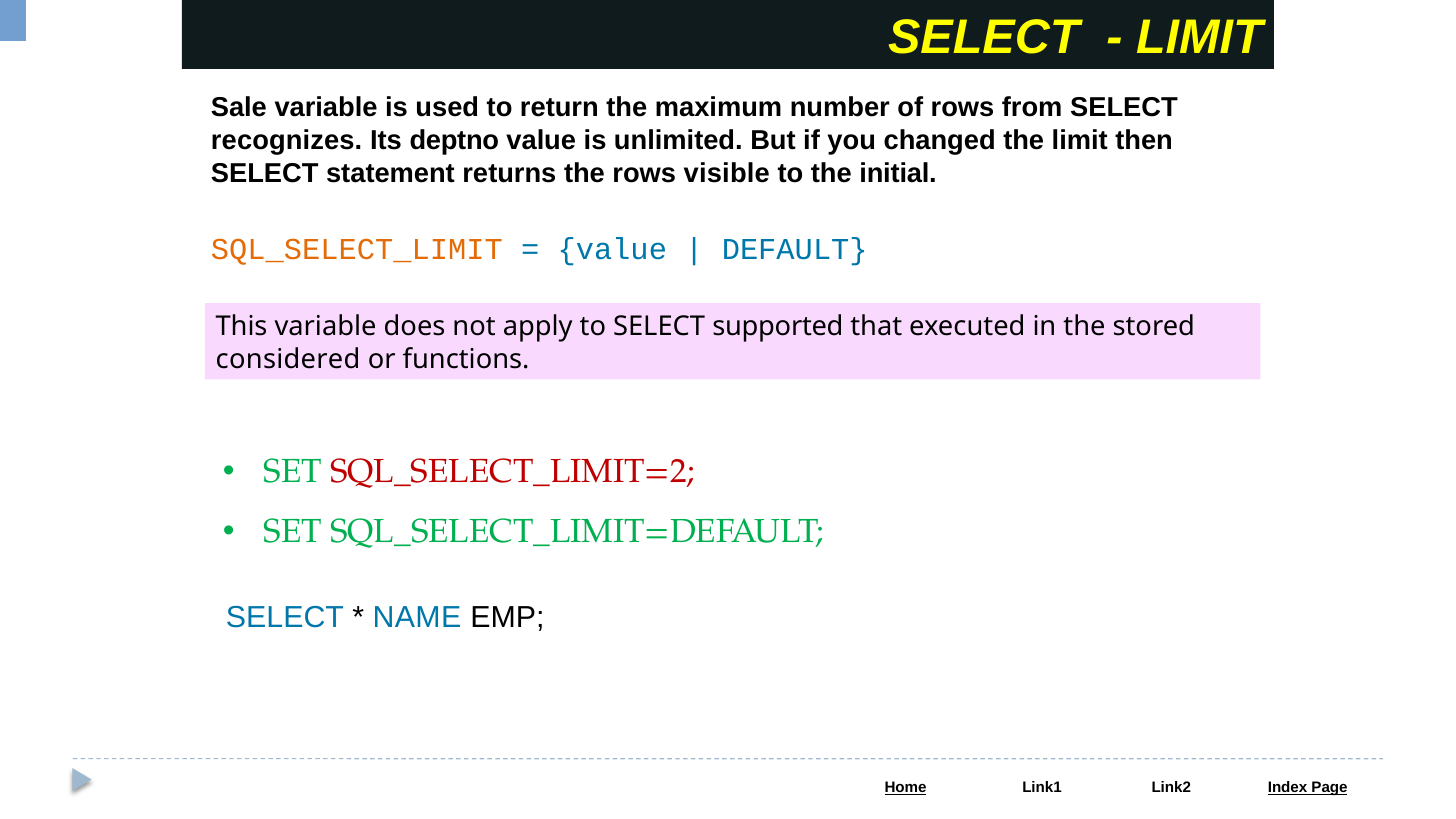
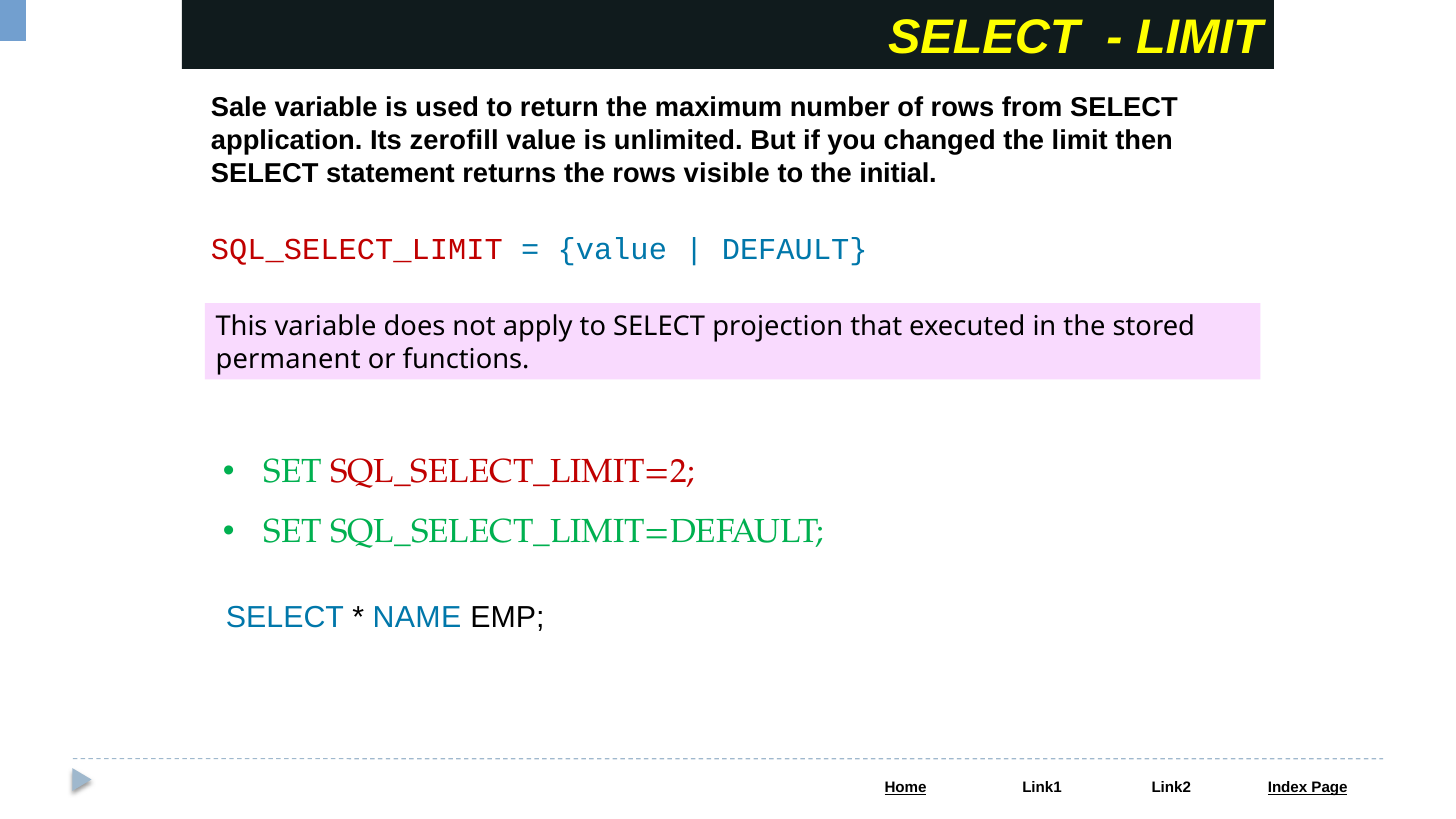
recognizes: recognizes -> application (287, 140)
deptno: deptno -> zerofill (454, 140)
SQL_SELECT_LIMIT colour: orange -> red (357, 249)
supported: supported -> projection (778, 327)
considered: considered -> permanent (288, 360)
